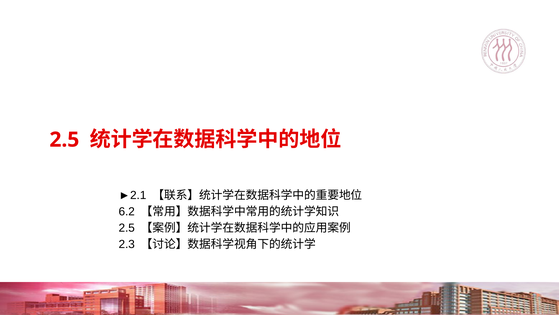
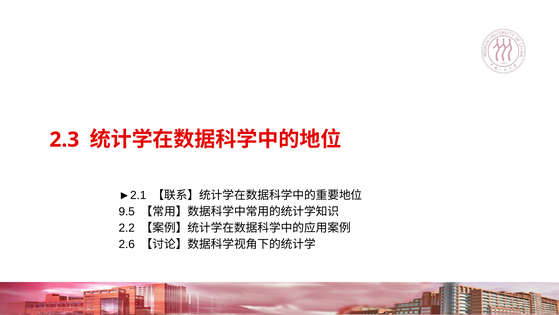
2.5: 2.5 -> 2.3 (64, 139)
6.2: 6.2 -> 9.5 (127, 211)
2.5: 2.5 -> 2.2 (127, 228)
2.3: 2.3 -> 2.6 (127, 244)
